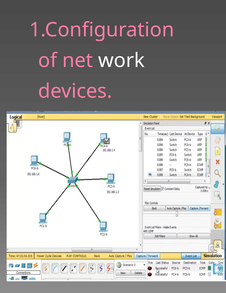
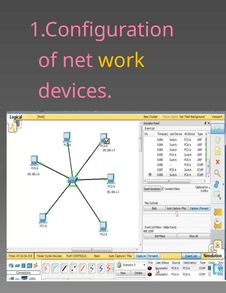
work colour: white -> yellow (121, 60)
